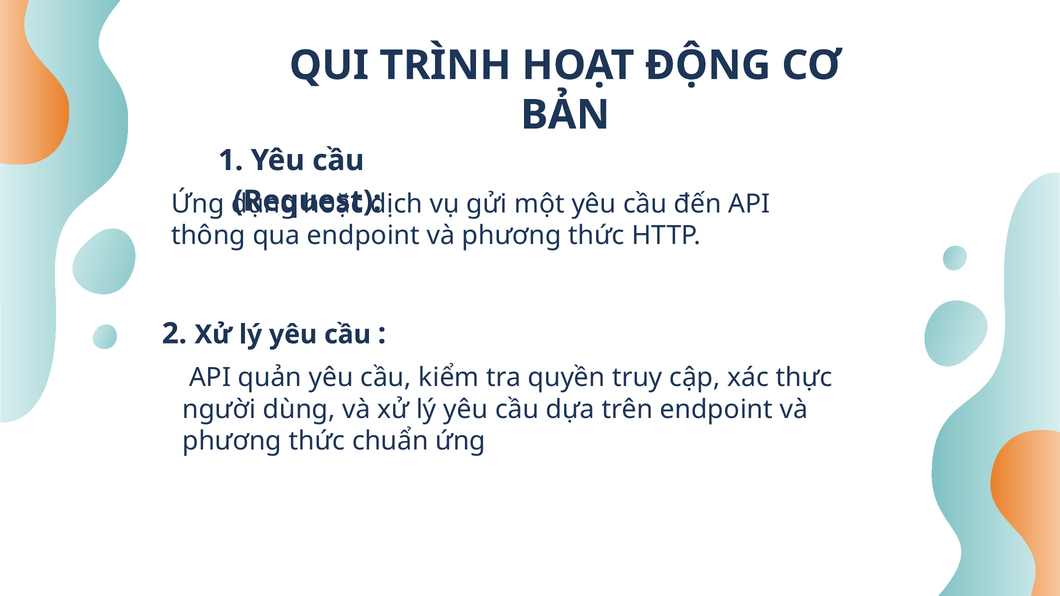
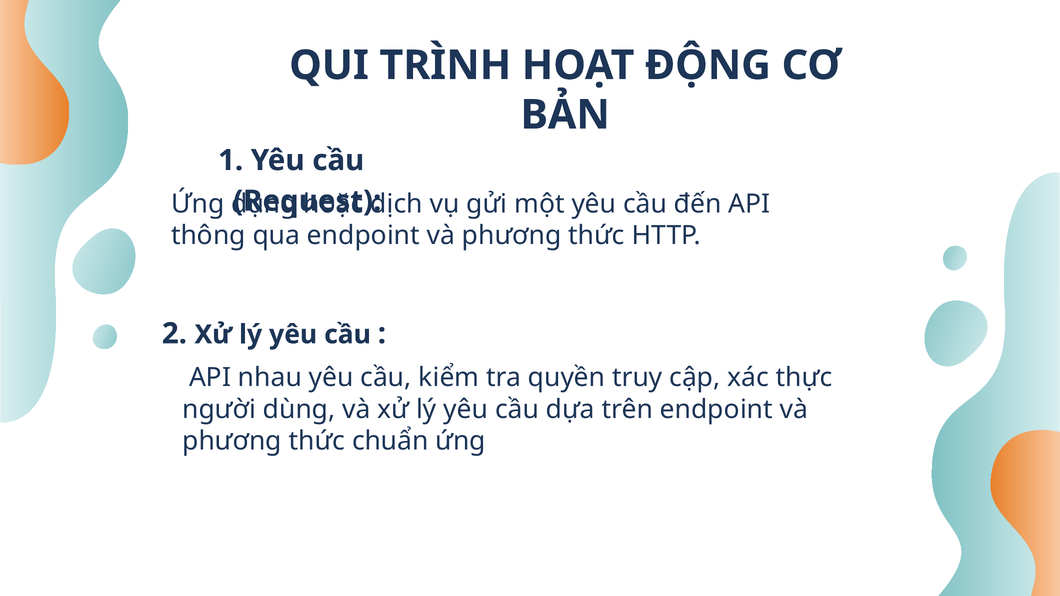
quản: quản -> nhau (270, 378)
